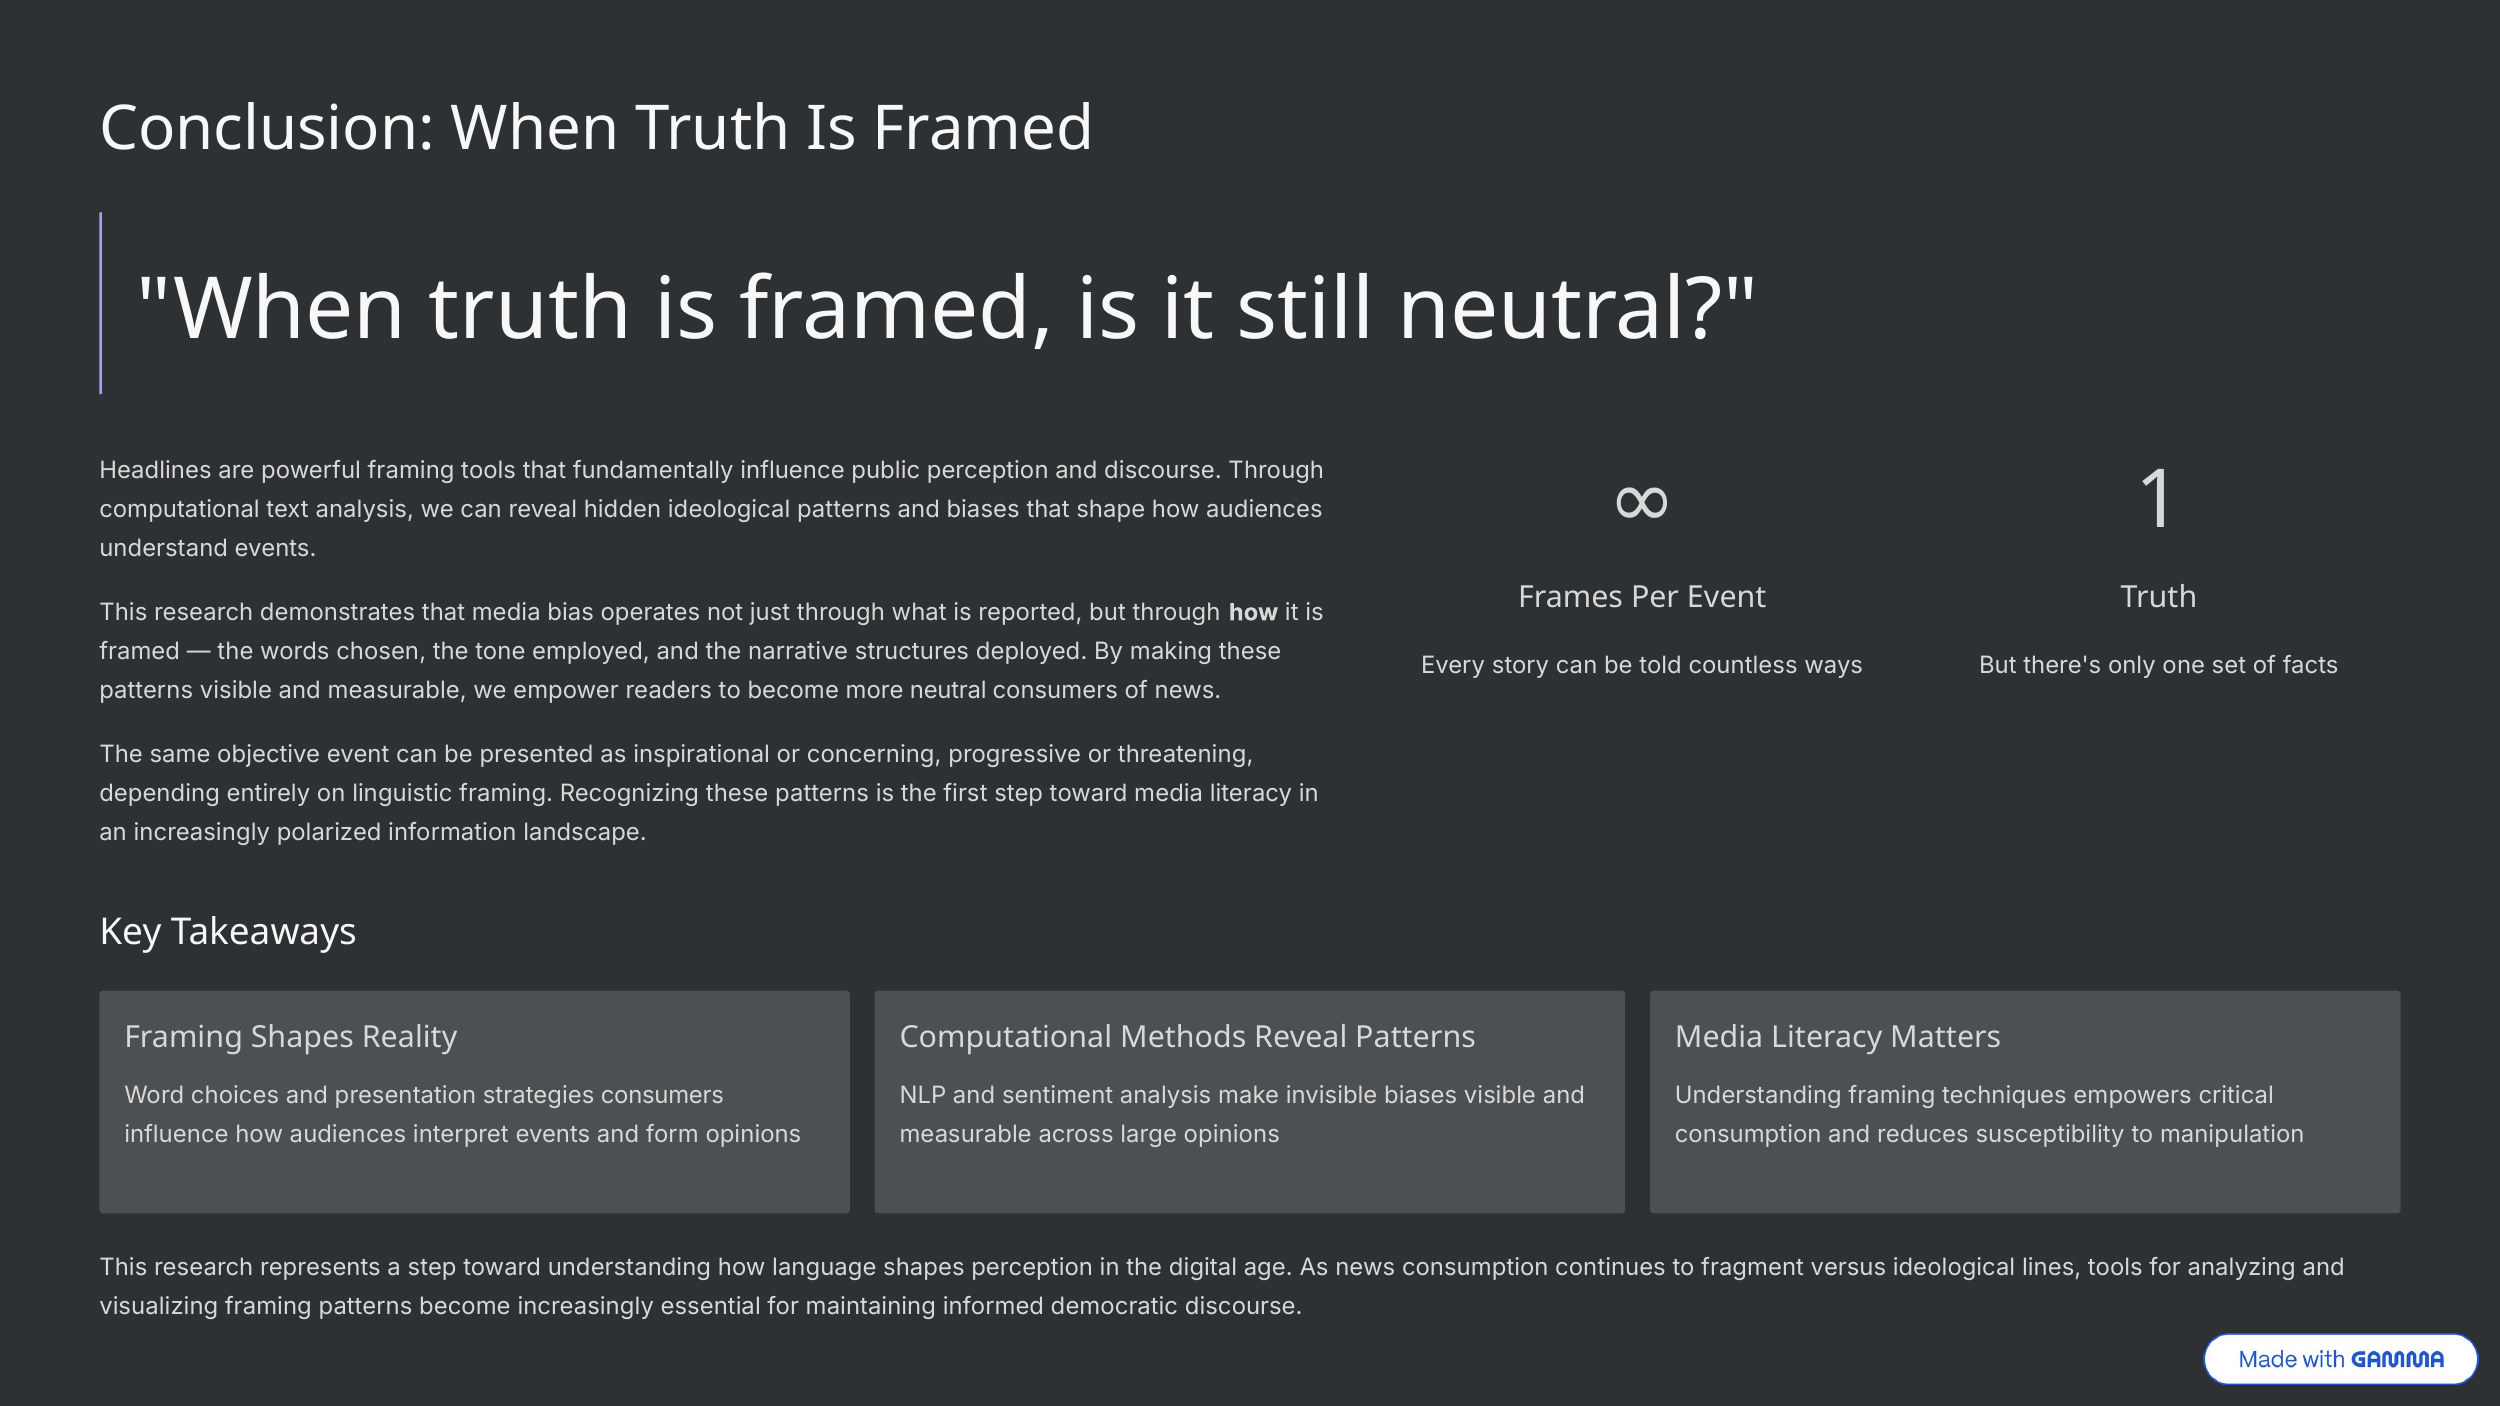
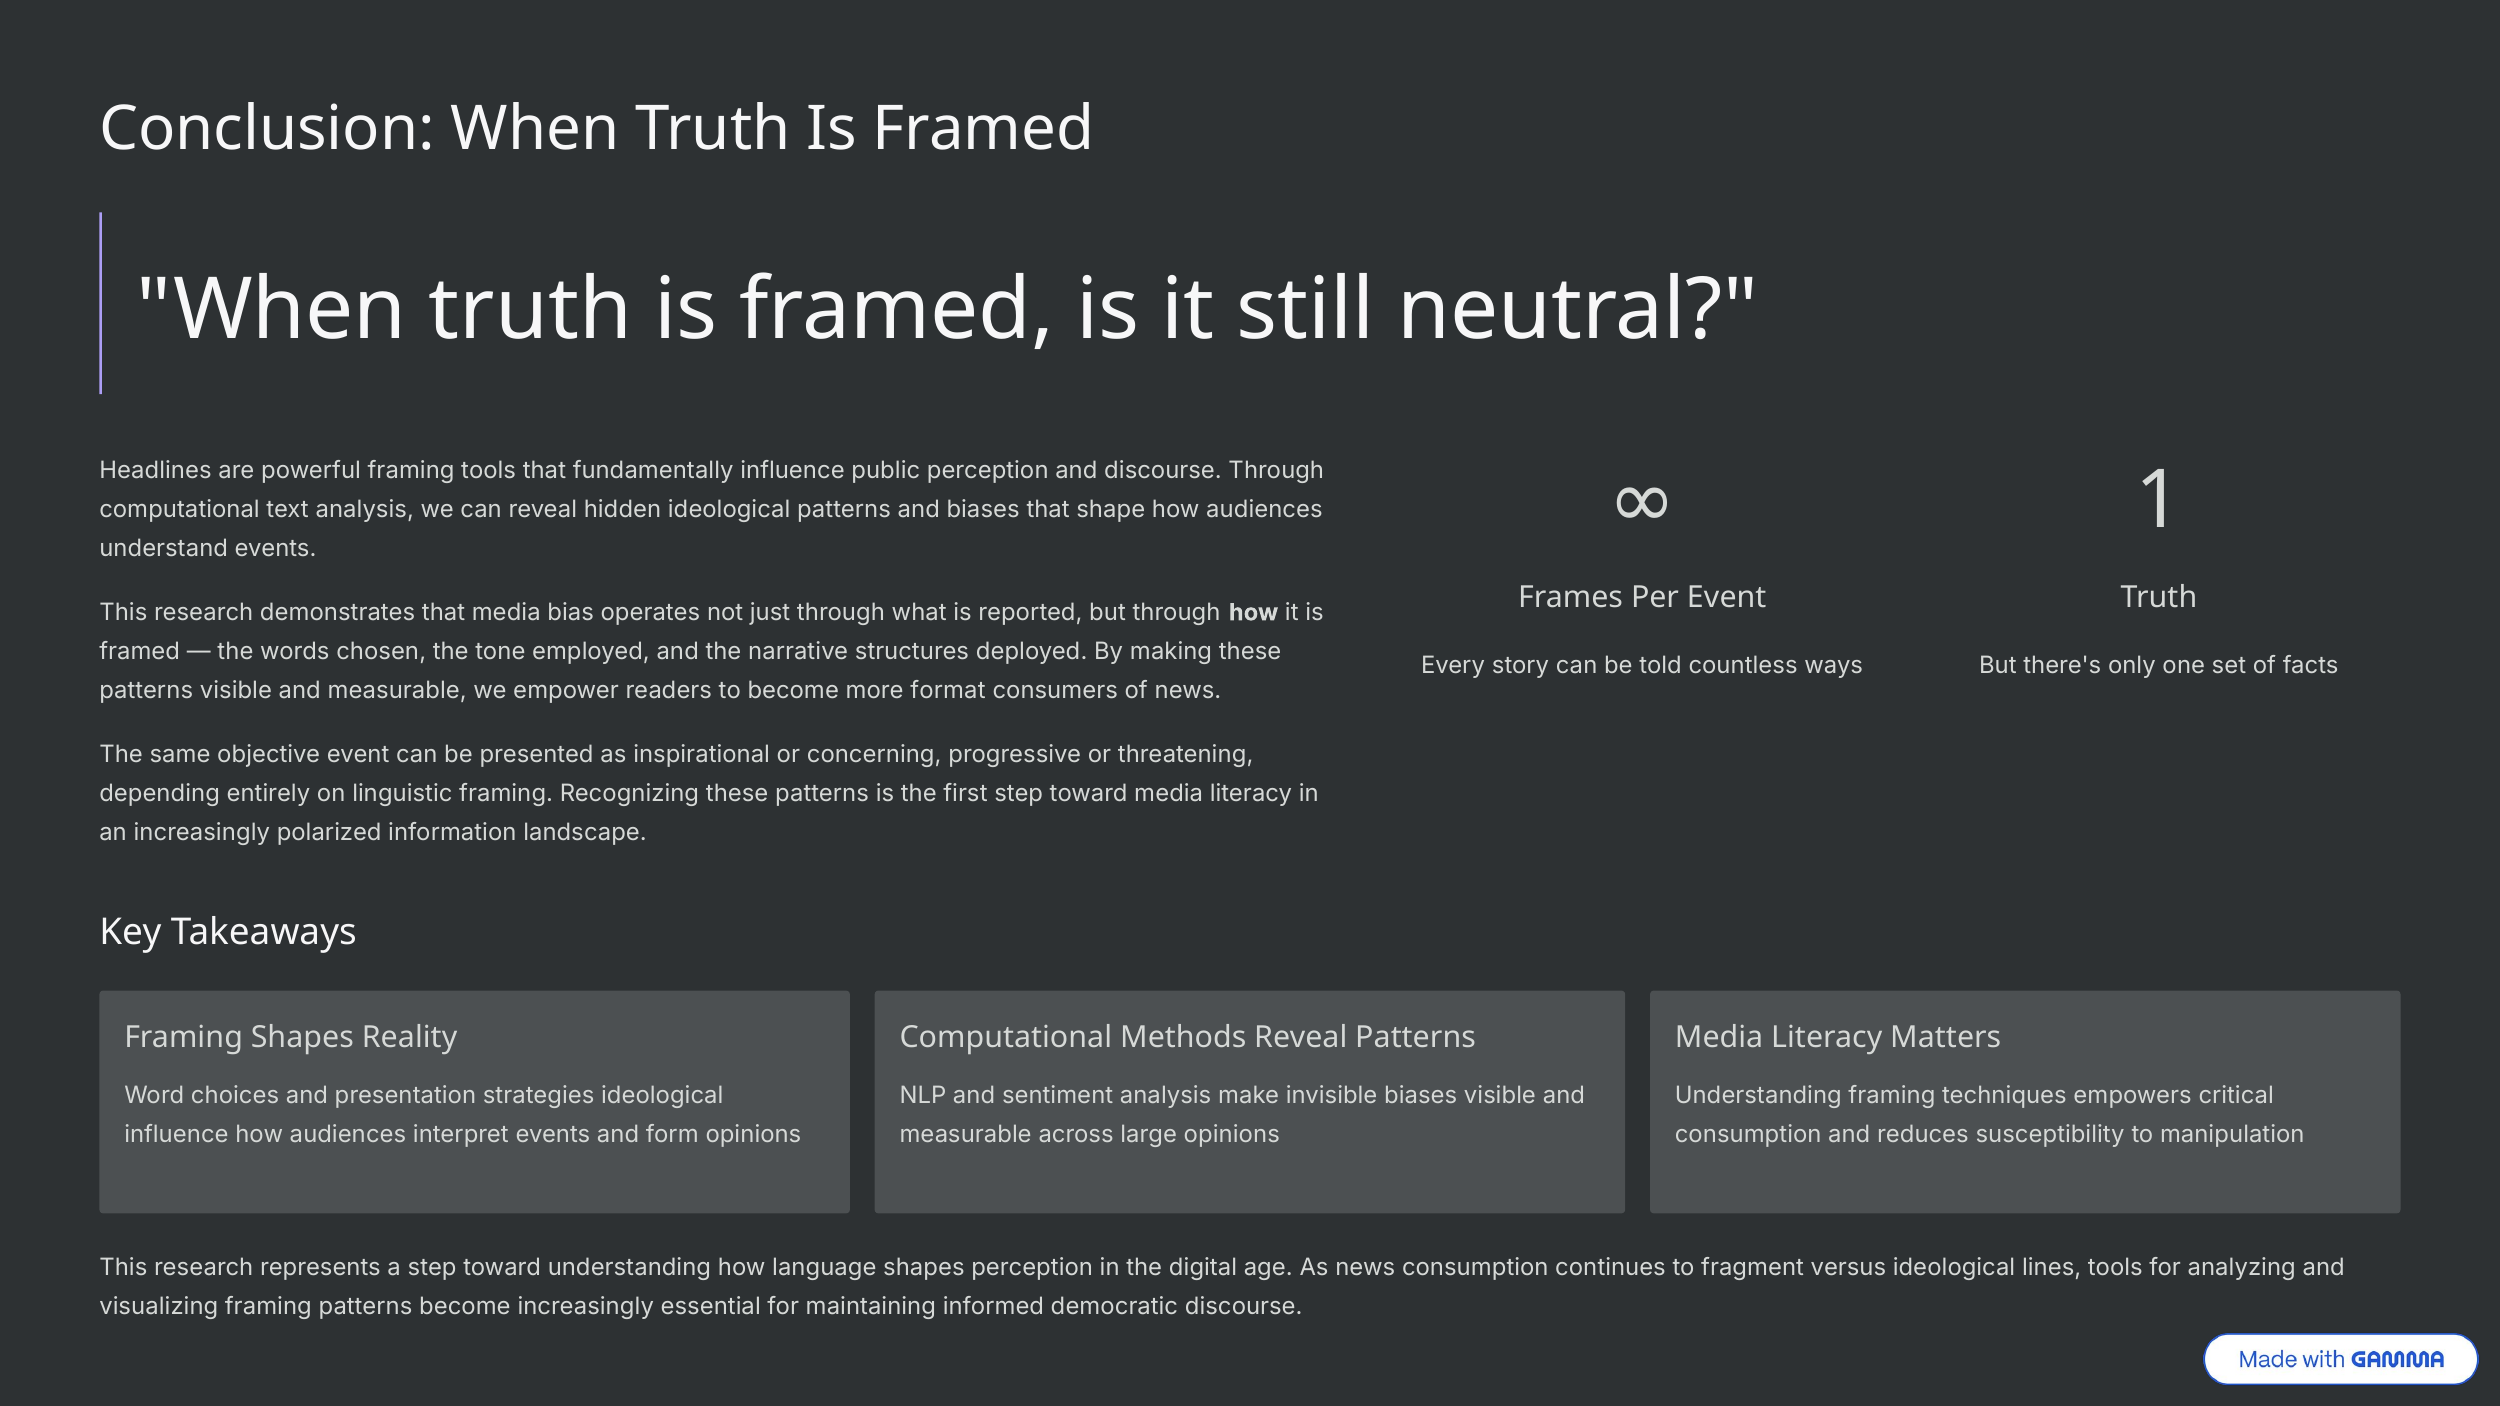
more neutral: neutral -> format (948, 691)
strategies consumers: consumers -> ideological (662, 1096)
